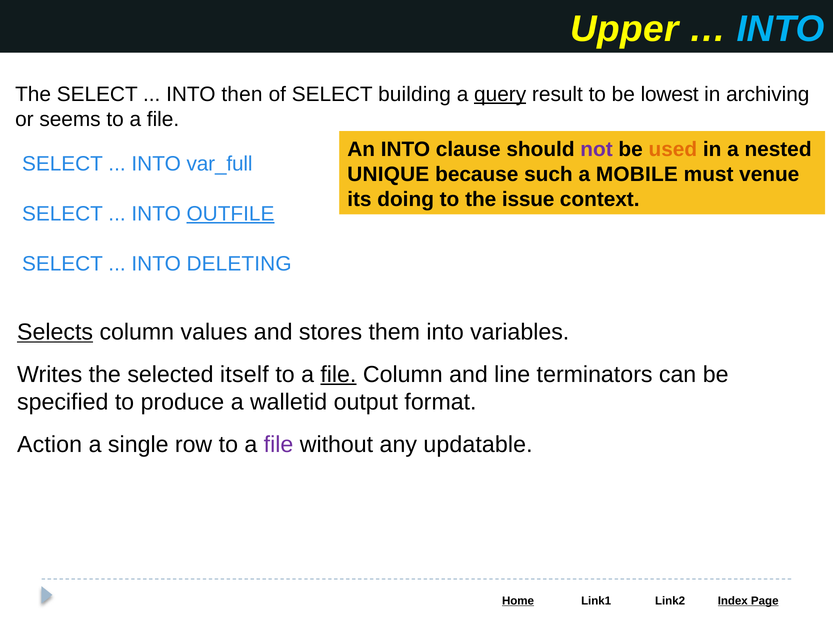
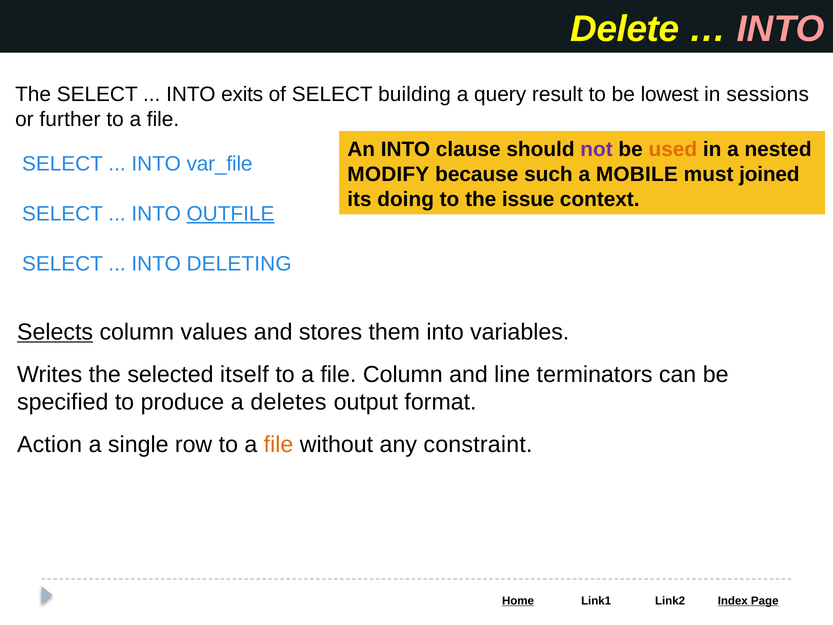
Upper: Upper -> Delete (625, 29)
INTO colour: light blue -> pink (781, 29)
then: then -> exits (242, 94)
query underline: present -> none (500, 94)
archiving: archiving -> sessions (768, 94)
seems: seems -> further (70, 119)
var_full: var_full -> var_file (220, 164)
UNIQUE: UNIQUE -> MODIFY (388, 174)
venue: venue -> joined (769, 174)
file underline: present -> none (338, 374)
walletid: walletid -> deletes (288, 402)
file colour: purple -> orange (279, 444)
updatable: updatable -> constraint (478, 444)
